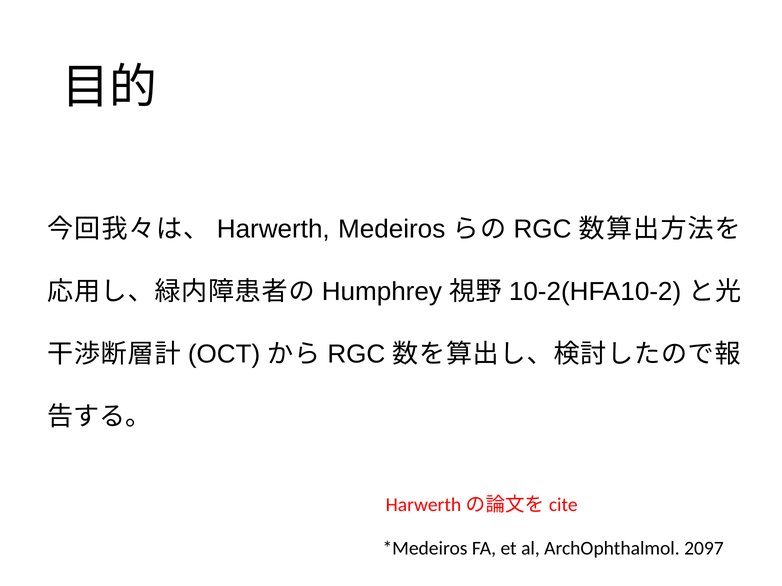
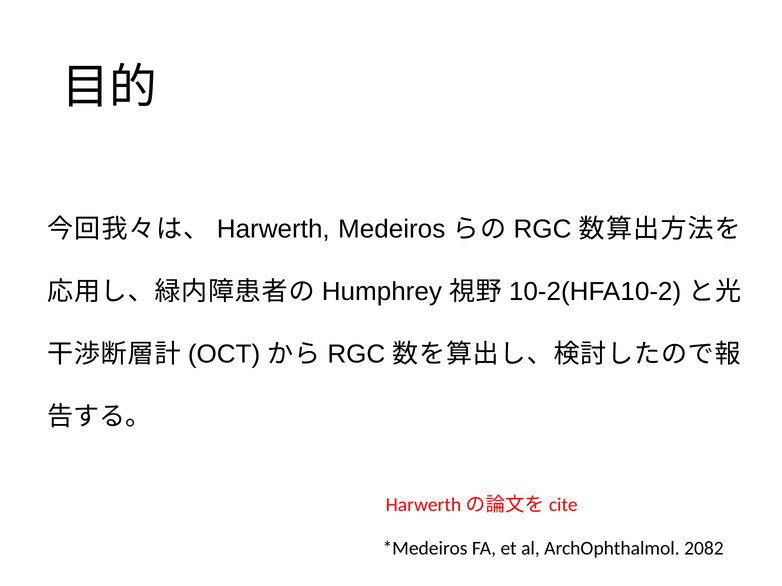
2097: 2097 -> 2082 (704, 549)
